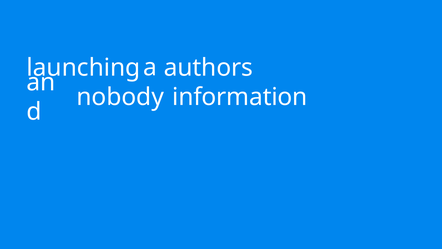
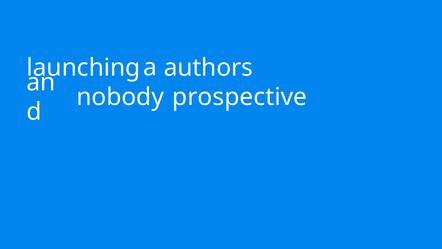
information: information -> prospective (240, 97)
